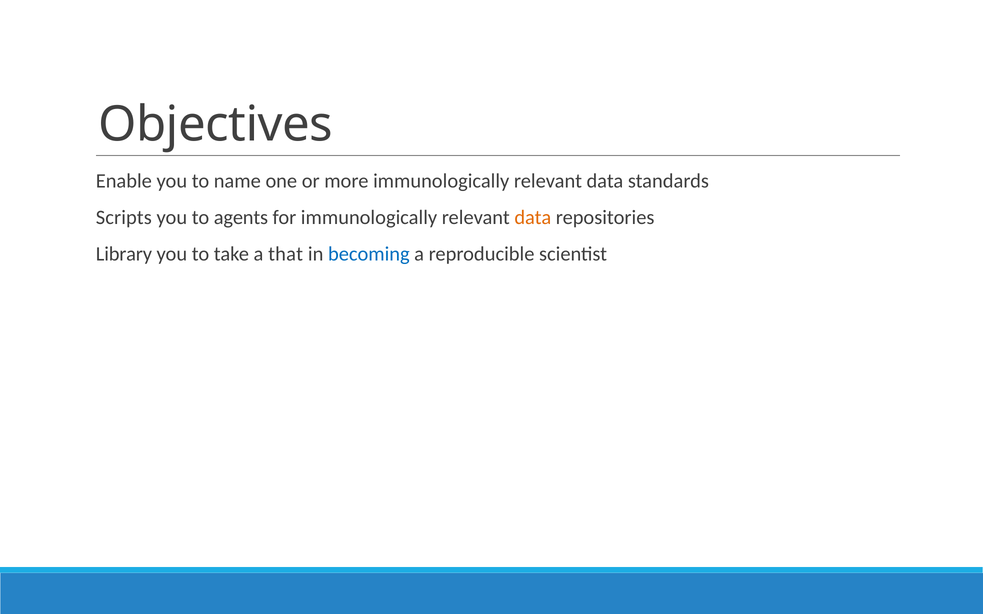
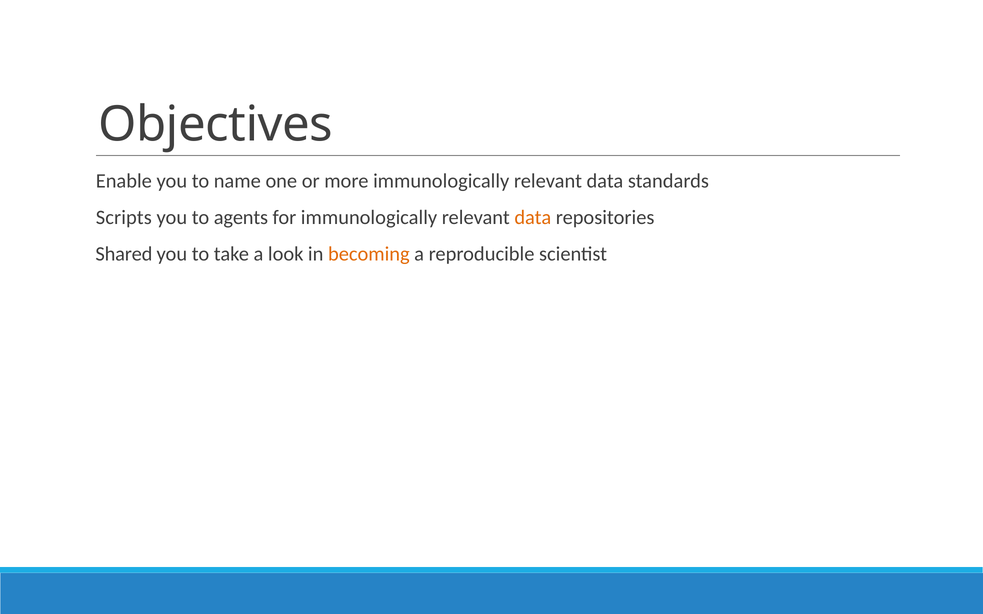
Library: Library -> Shared (124, 254)
that: that -> look (286, 254)
becoming colour: blue -> orange (369, 254)
